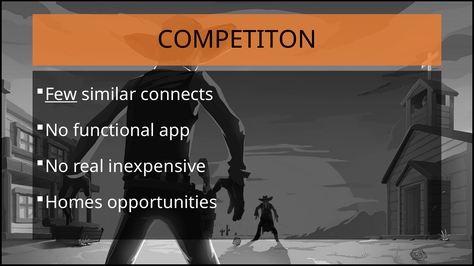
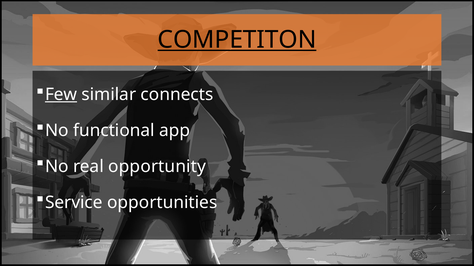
COMPETITON underline: none -> present (237, 40)
inexpensive: inexpensive -> opportunity (157, 167)
Homes: Homes -> Service (74, 203)
